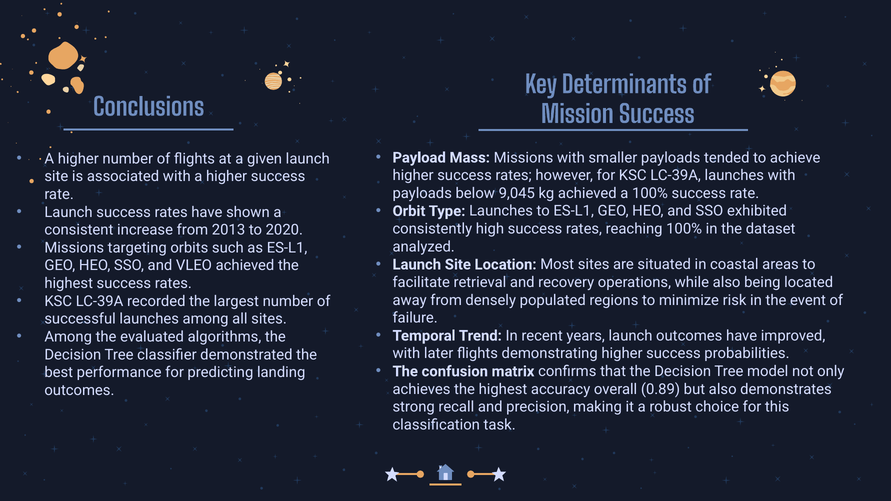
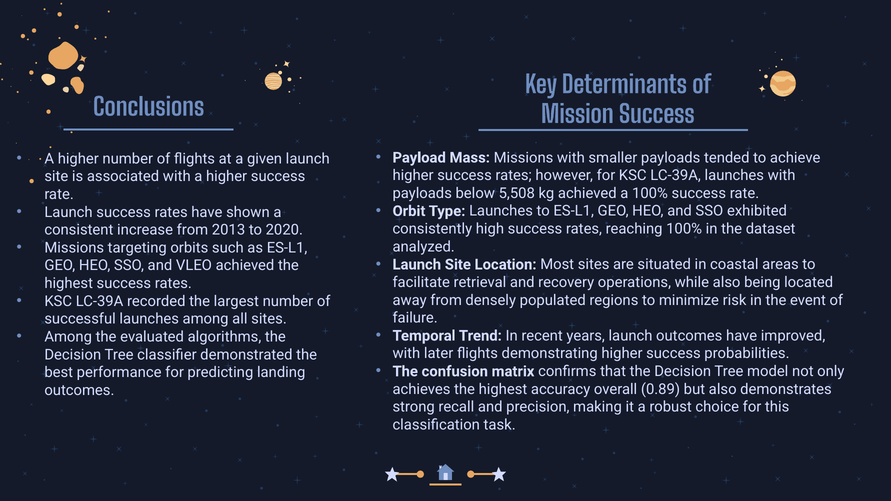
9,045: 9,045 -> 5,508 (517, 193)
